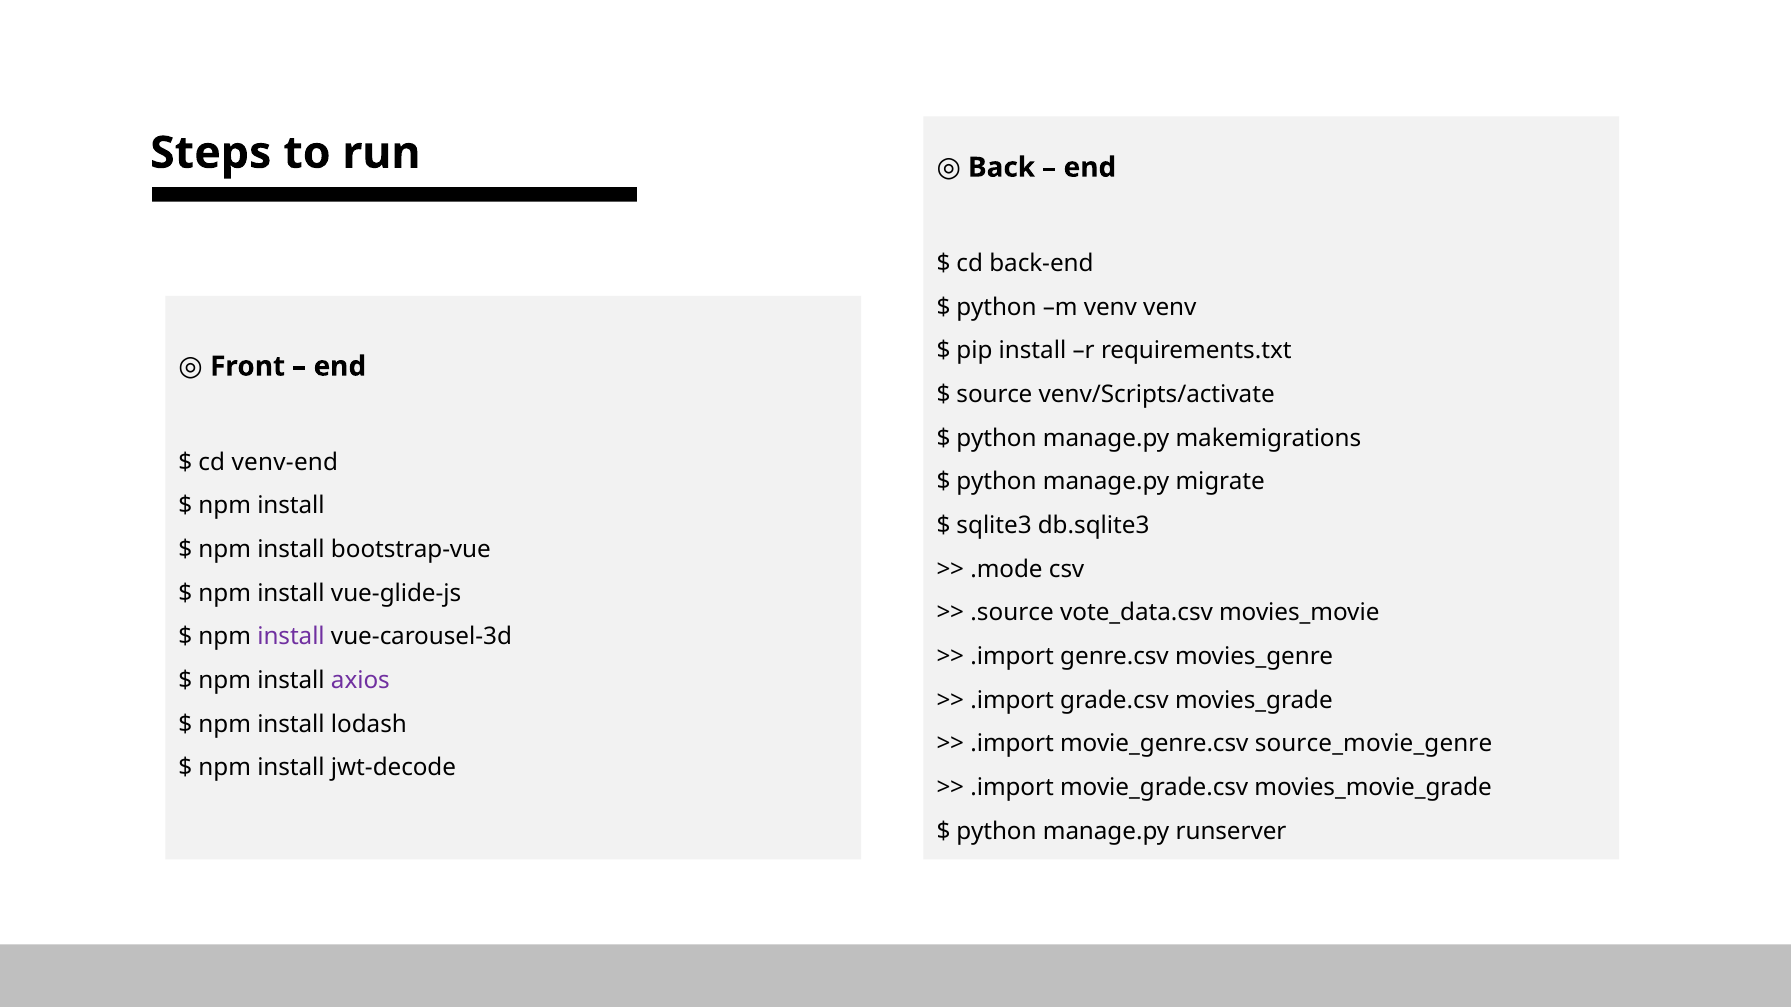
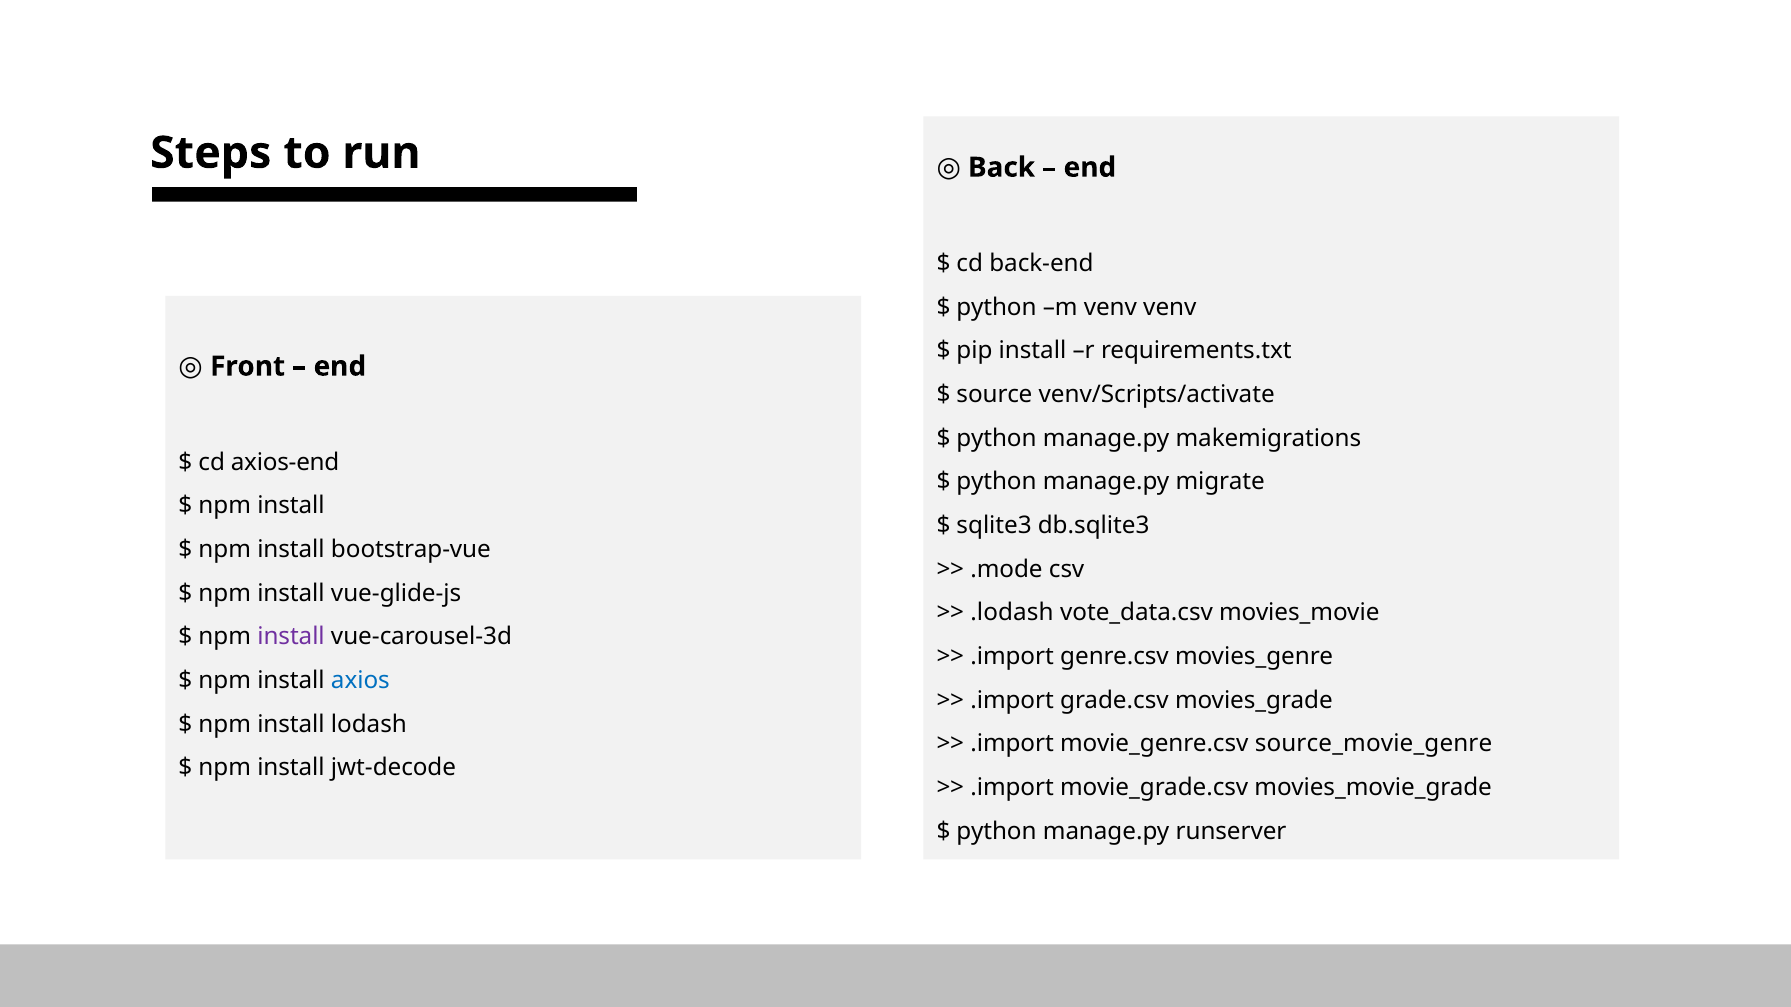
venv-end: venv-end -> axios-end (285, 462)
.source: .source -> .lodash (1012, 613)
axios colour: purple -> blue (360, 681)
